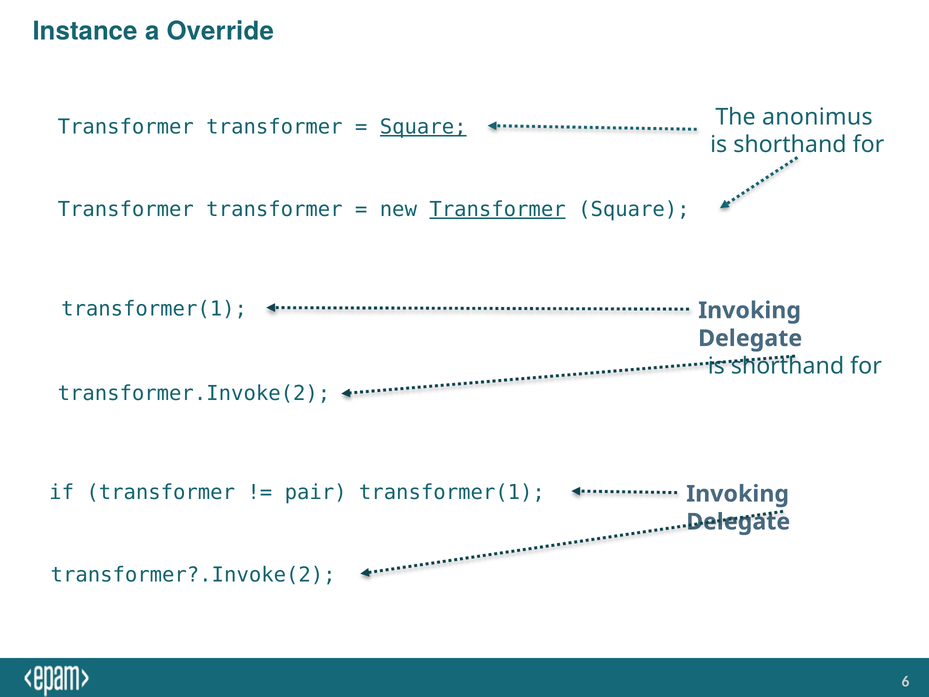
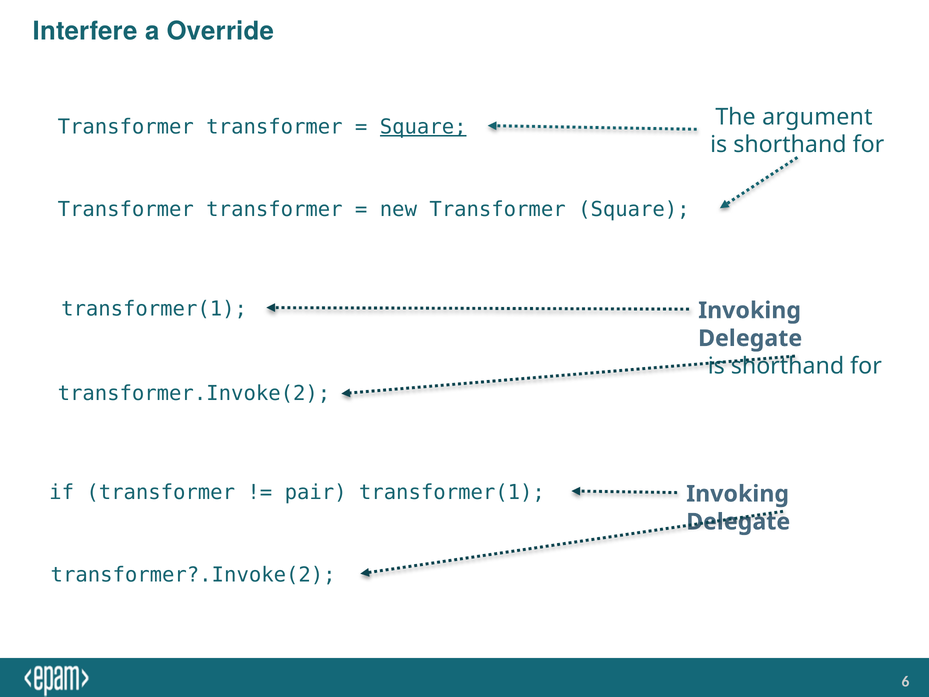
Instance: Instance -> Interfere (85, 31)
anonimus: anonimus -> argument (817, 117)
Transformer underline: present -> none (498, 209)
